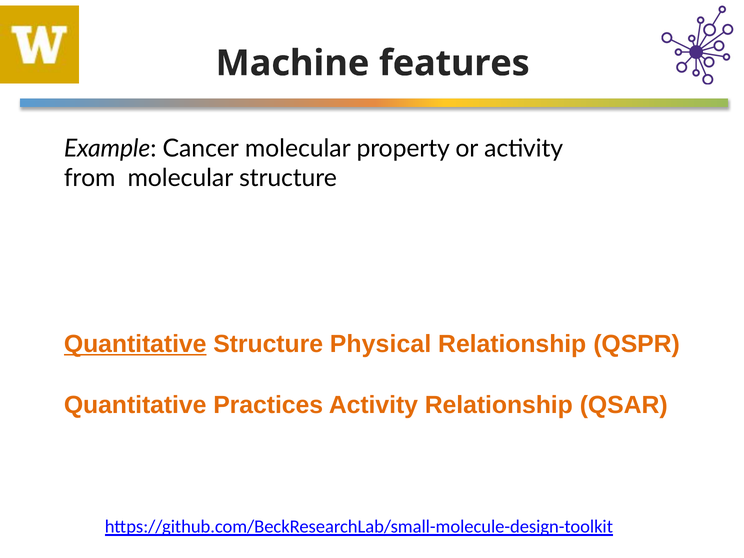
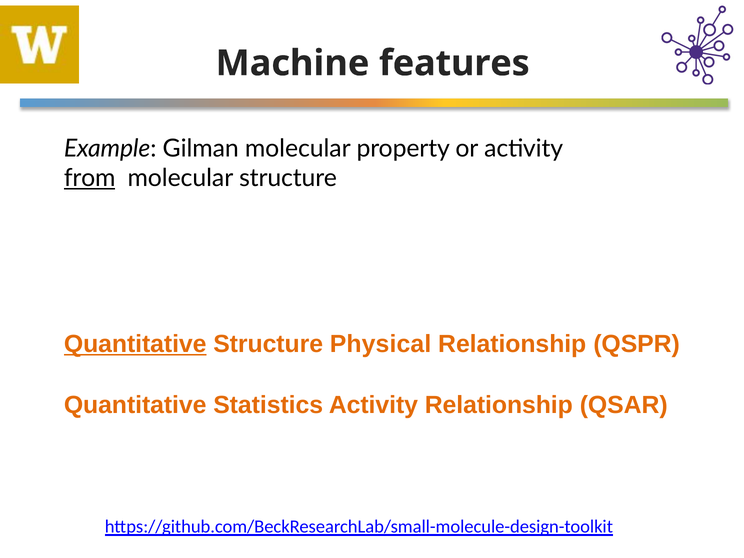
Cancer: Cancer -> Gilman (201, 148)
from underline: none -> present (90, 178)
Practices: Practices -> Statistics (268, 405)
